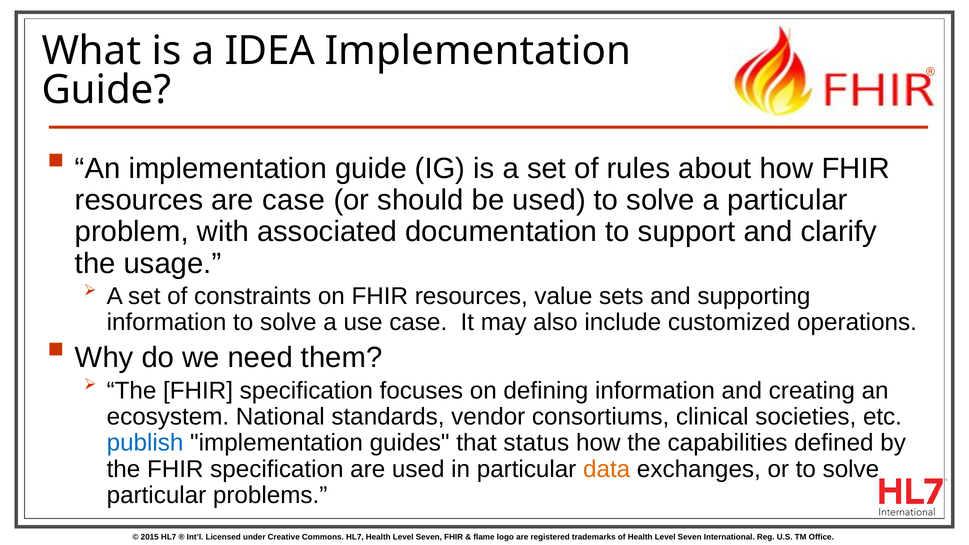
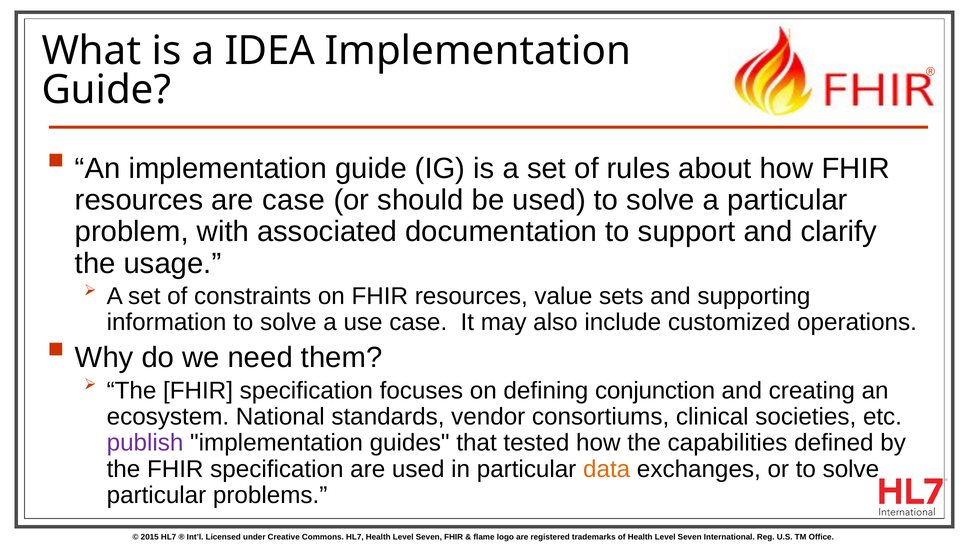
defining information: information -> conjunction (655, 391)
publish colour: blue -> purple (145, 443)
status: status -> tested (536, 443)
